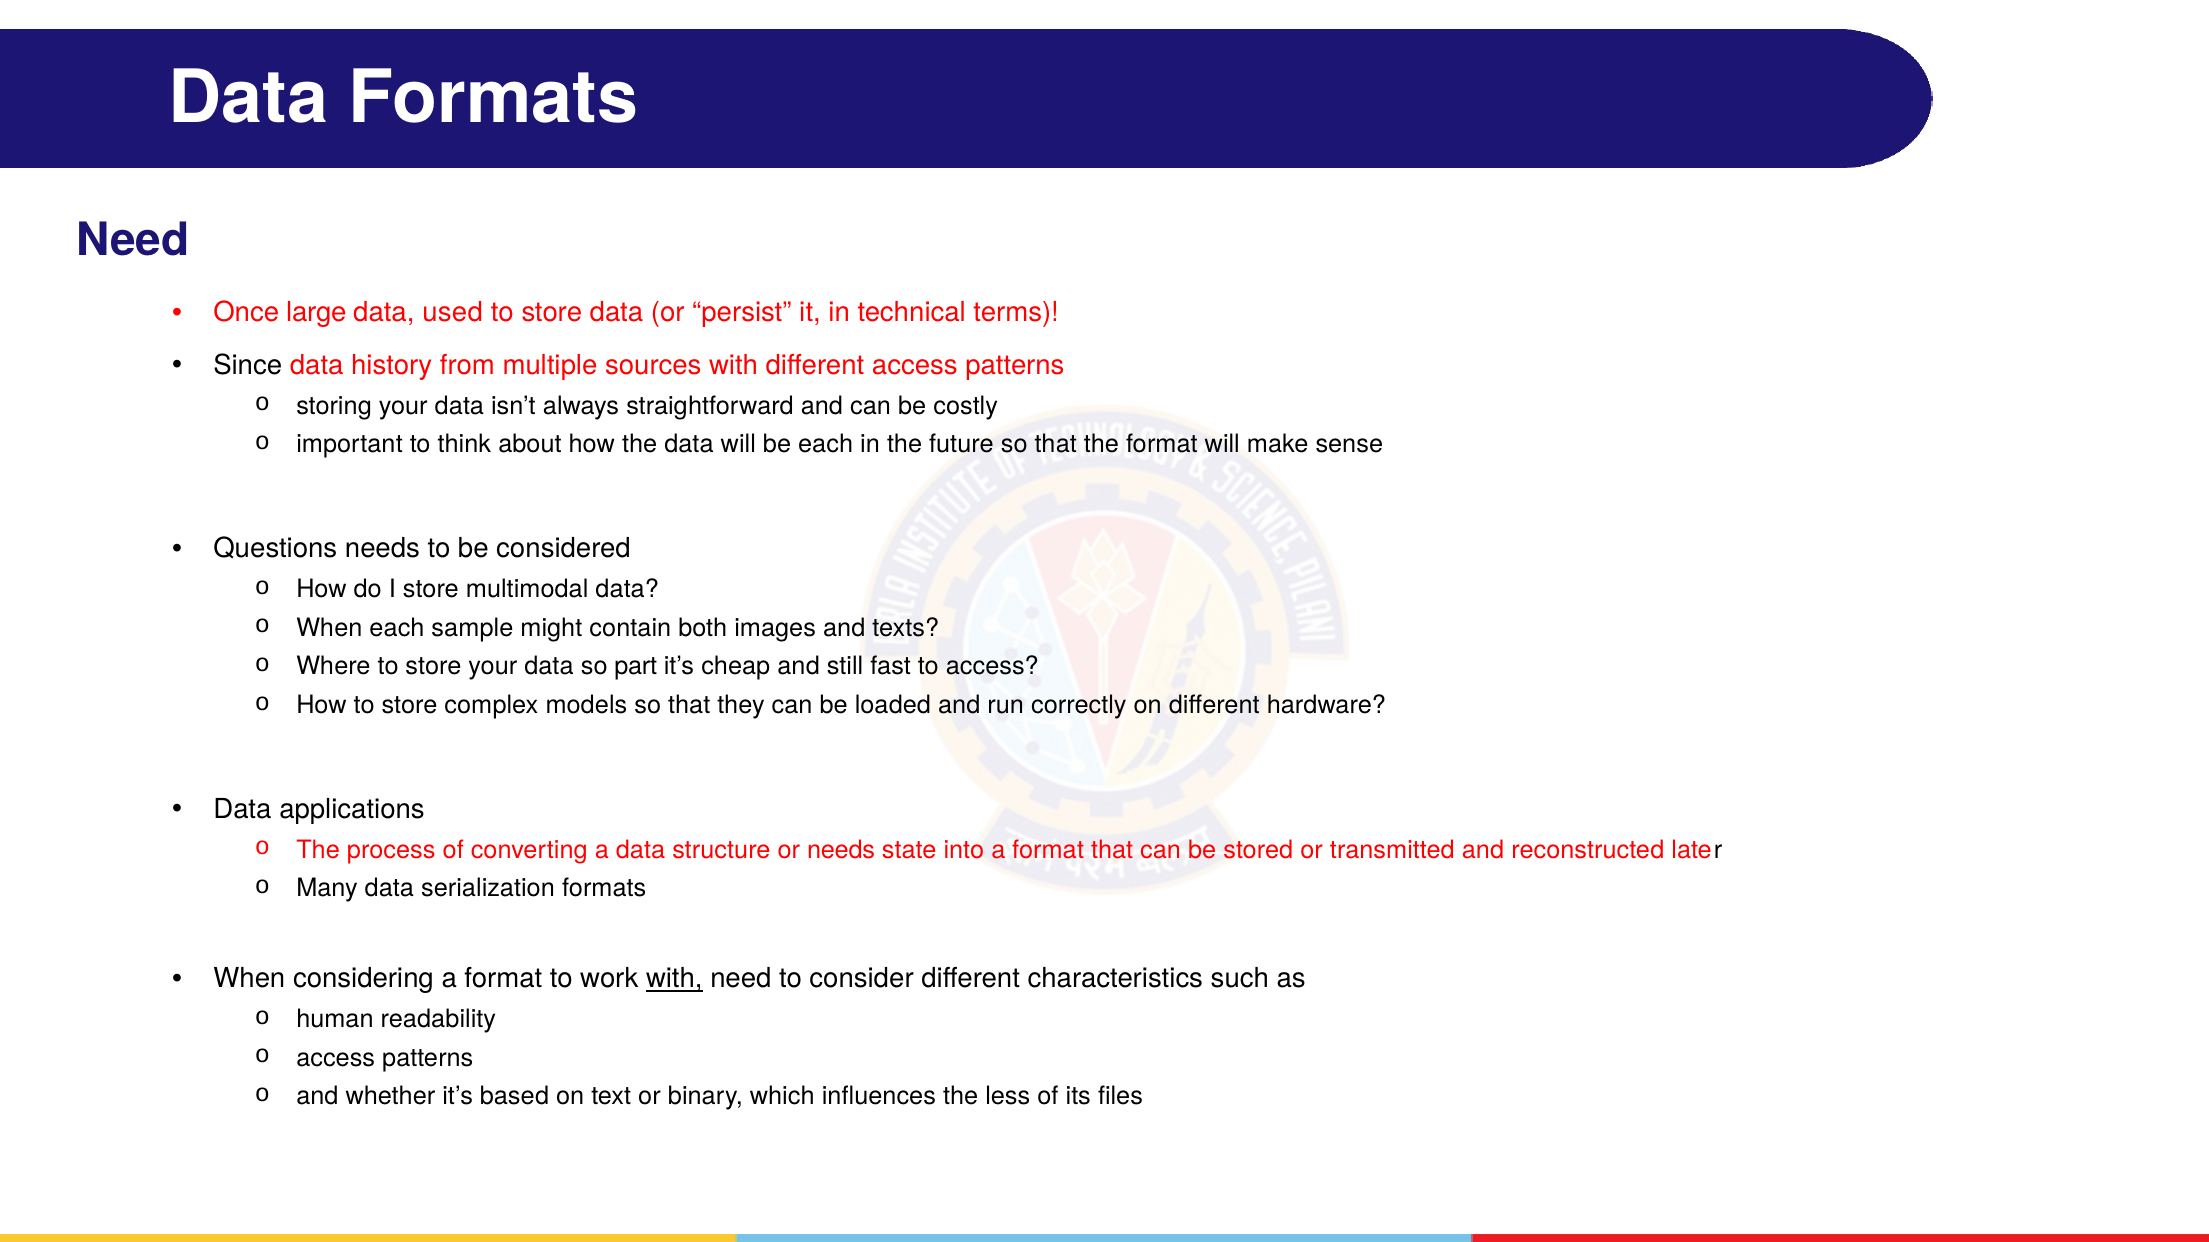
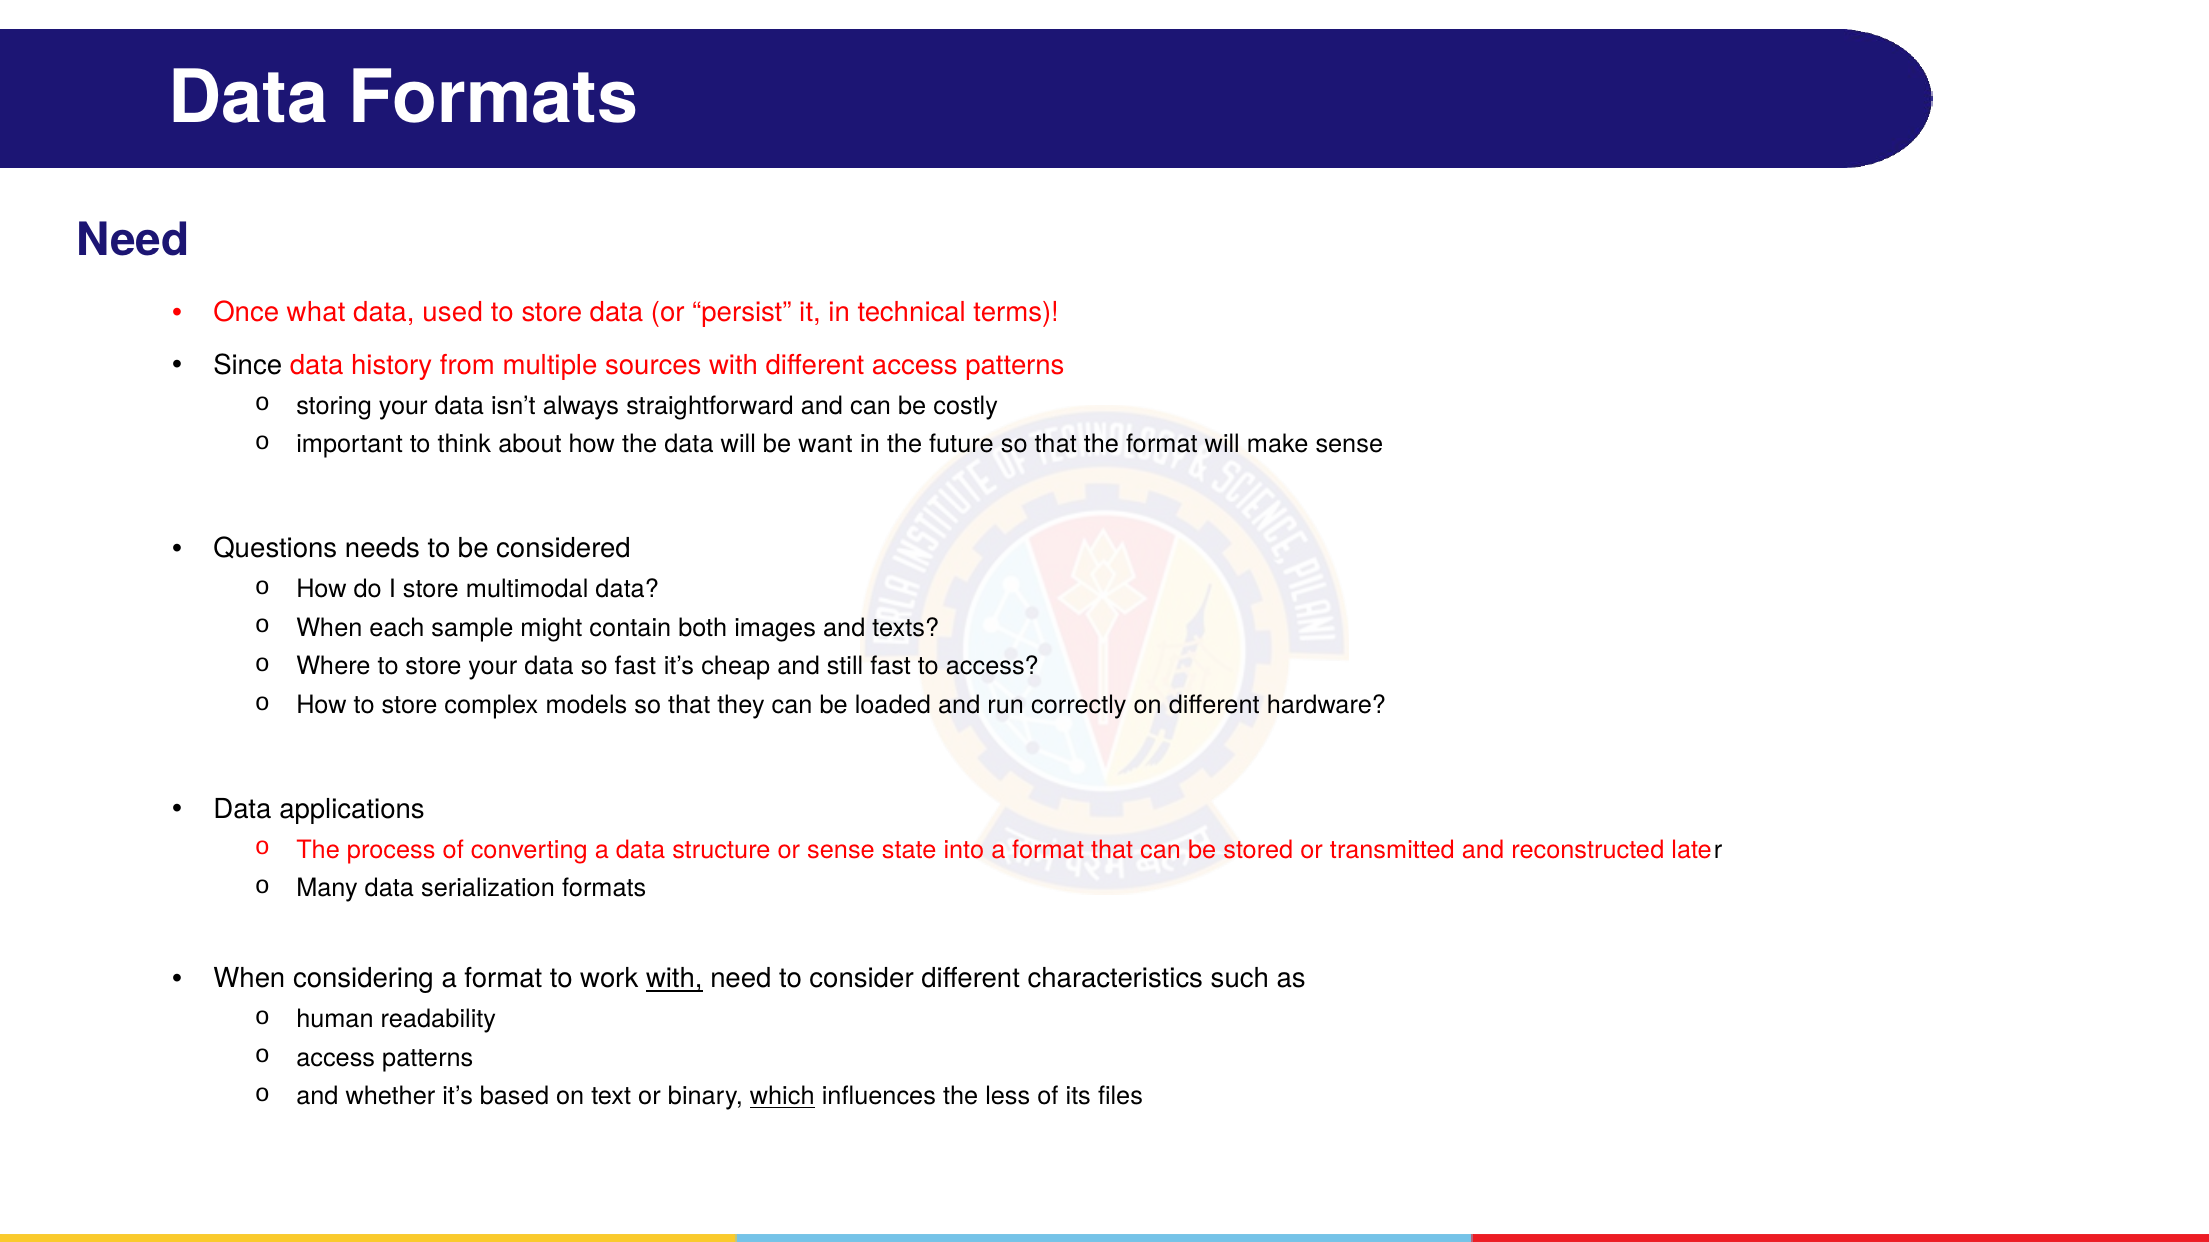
large: large -> what (316, 313)
be each: each -> want (825, 445)
so part: part -> fast (636, 667)
or needs: needs -> sense (841, 850)
which underline: none -> present (782, 1097)
